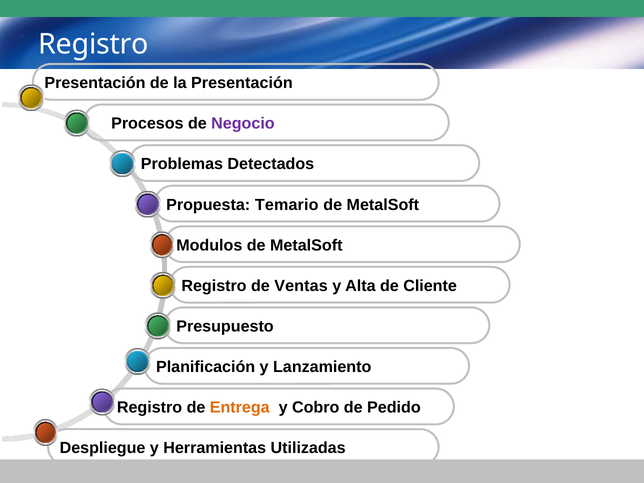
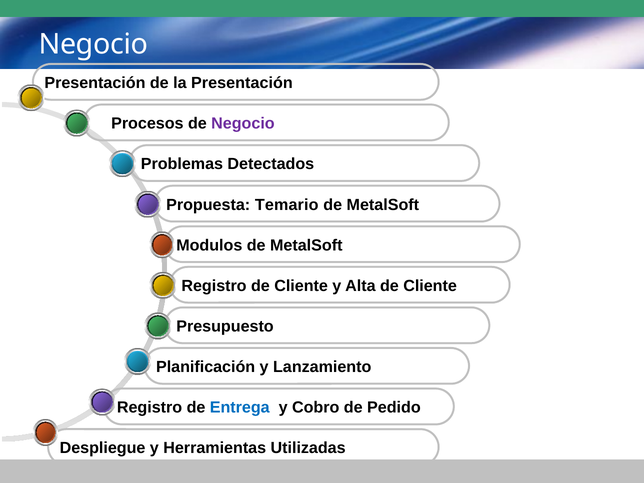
Registro: Registro -> Negocio (93, 44)
Ventas: Ventas -> Cliente (301, 286)
Entrega colour: orange -> blue (240, 408)
